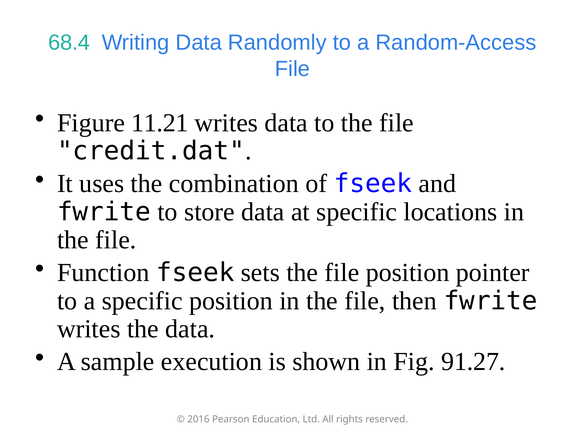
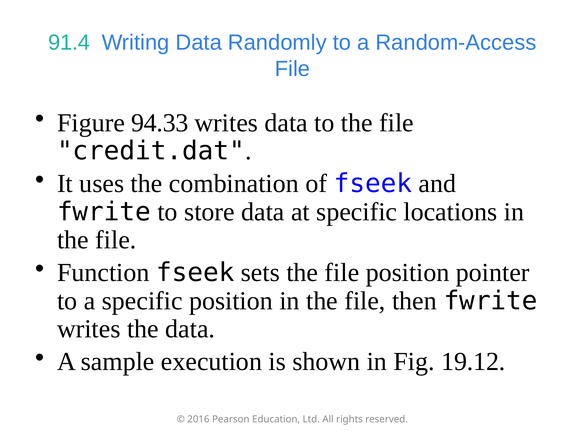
68.4: 68.4 -> 91.4 (69, 42)
11.21: 11.21 -> 94.33 (160, 123)
91.27: 91.27 -> 19.12 (473, 362)
